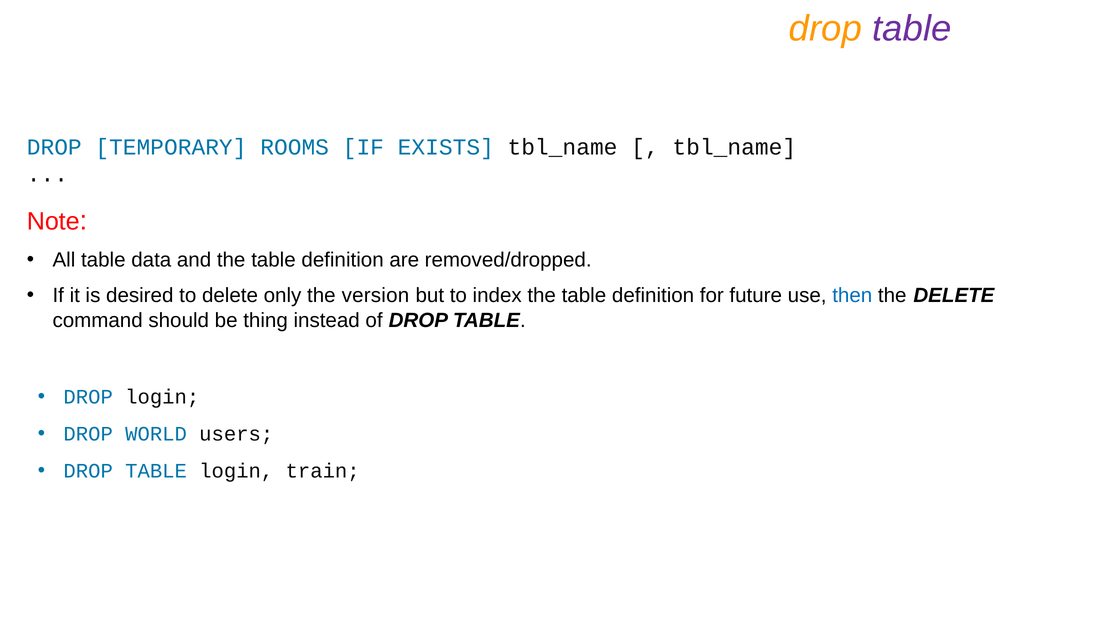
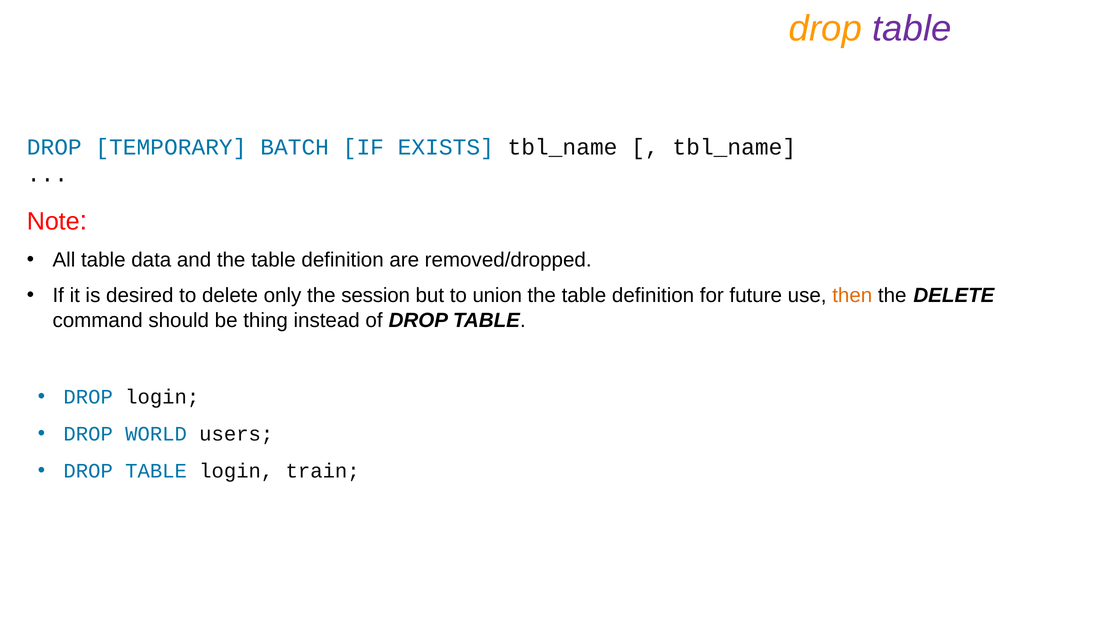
ROOMS: ROOMS -> BATCH (295, 147)
version: version -> session (376, 296)
index: index -> union (497, 296)
then colour: blue -> orange (852, 296)
